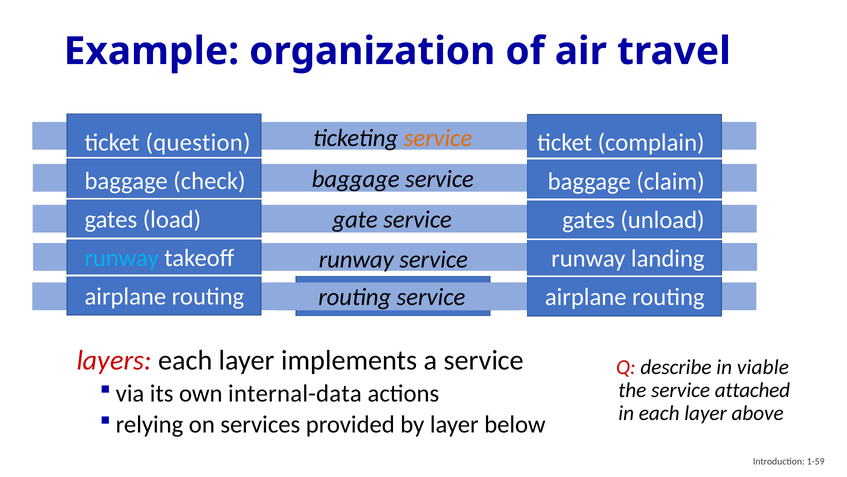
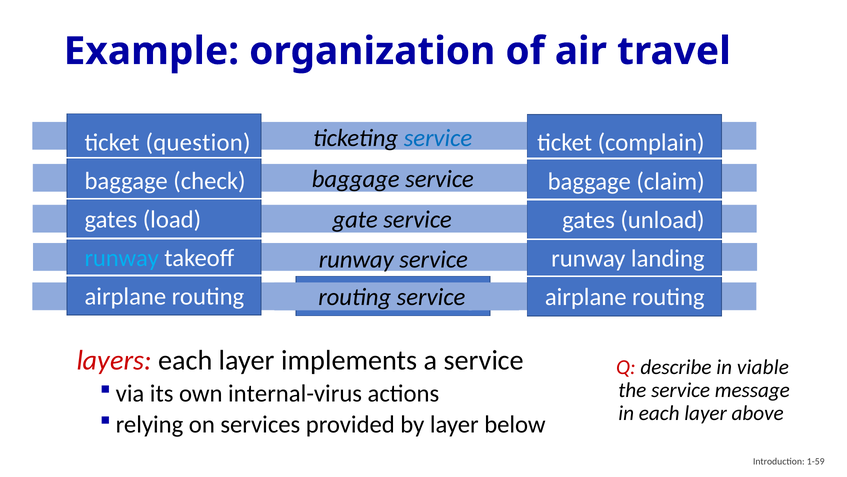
service colour: orange -> blue (438, 138)
internal-data: internal-data -> internal-virus (295, 393)
attached: attached -> message (752, 390)
